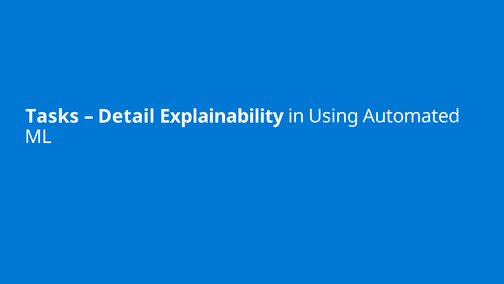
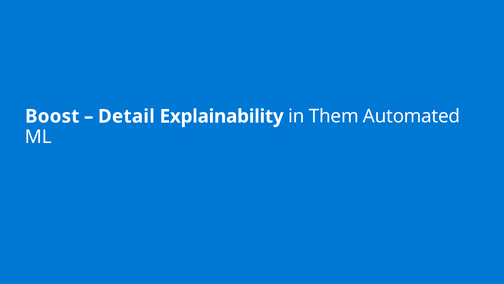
Tasks: Tasks -> Boost (52, 116)
Using: Using -> Them (334, 116)
